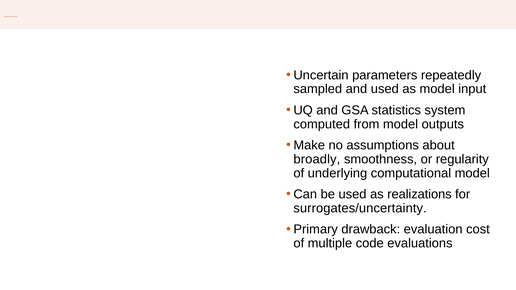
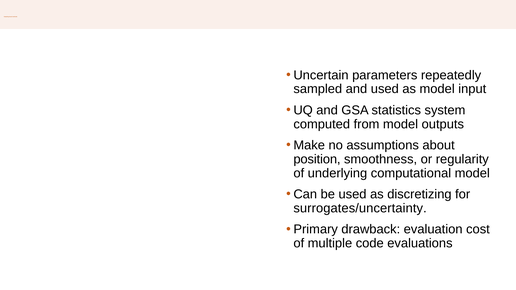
broadly: broadly -> position (317, 159)
realizations: realizations -> discretizing (419, 194)
